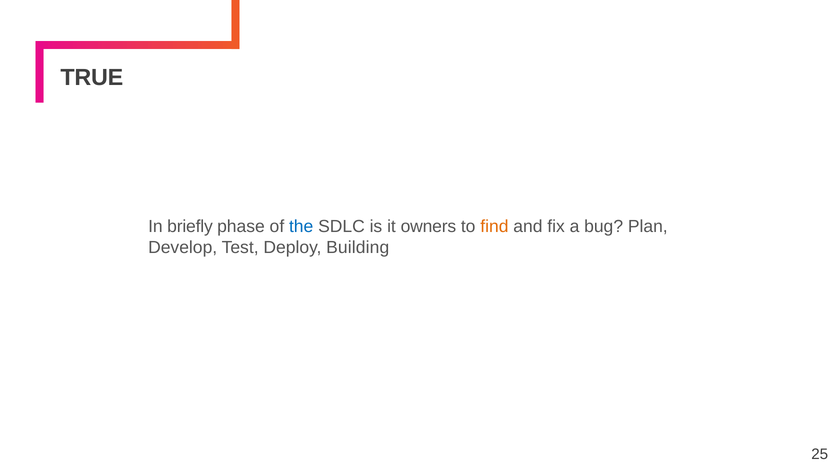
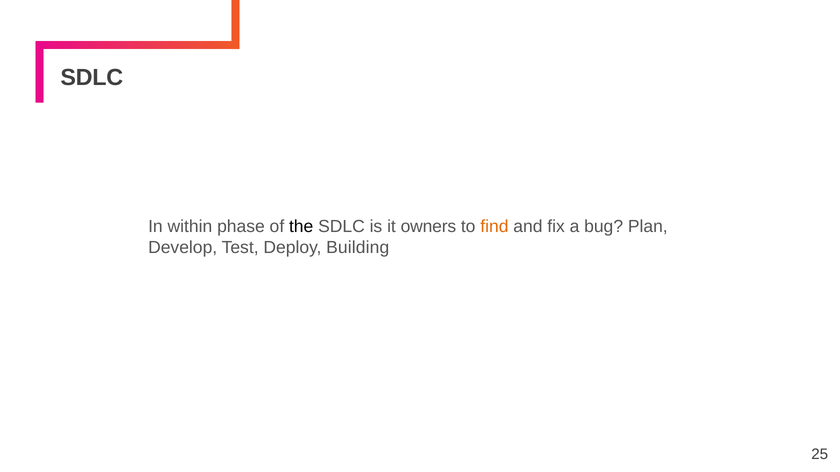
TRUE: TRUE -> SDLC (92, 78)
briefly: briefly -> within (190, 227)
the colour: blue -> black (301, 227)
